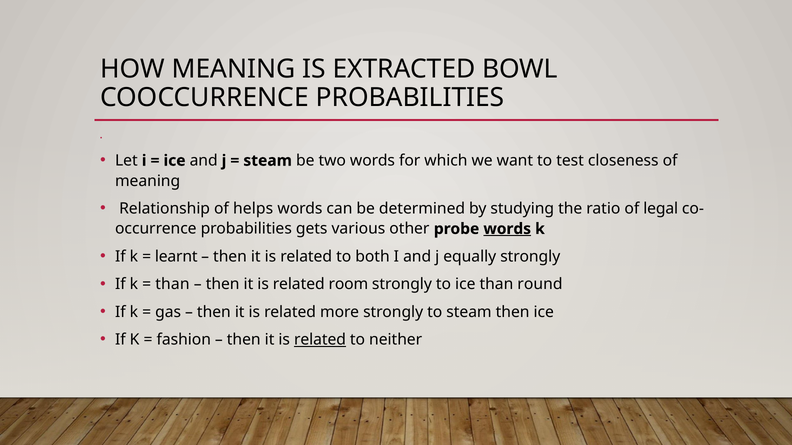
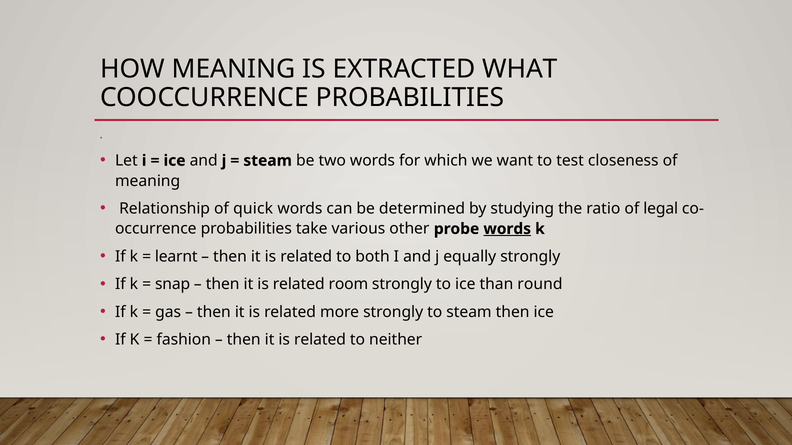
BOWL: BOWL -> WHAT (520, 69)
helps: helps -> quick (253, 209)
gets: gets -> take (312, 229)
than: than -> snap (173, 285)
related underline: present -> none (320, 340)
